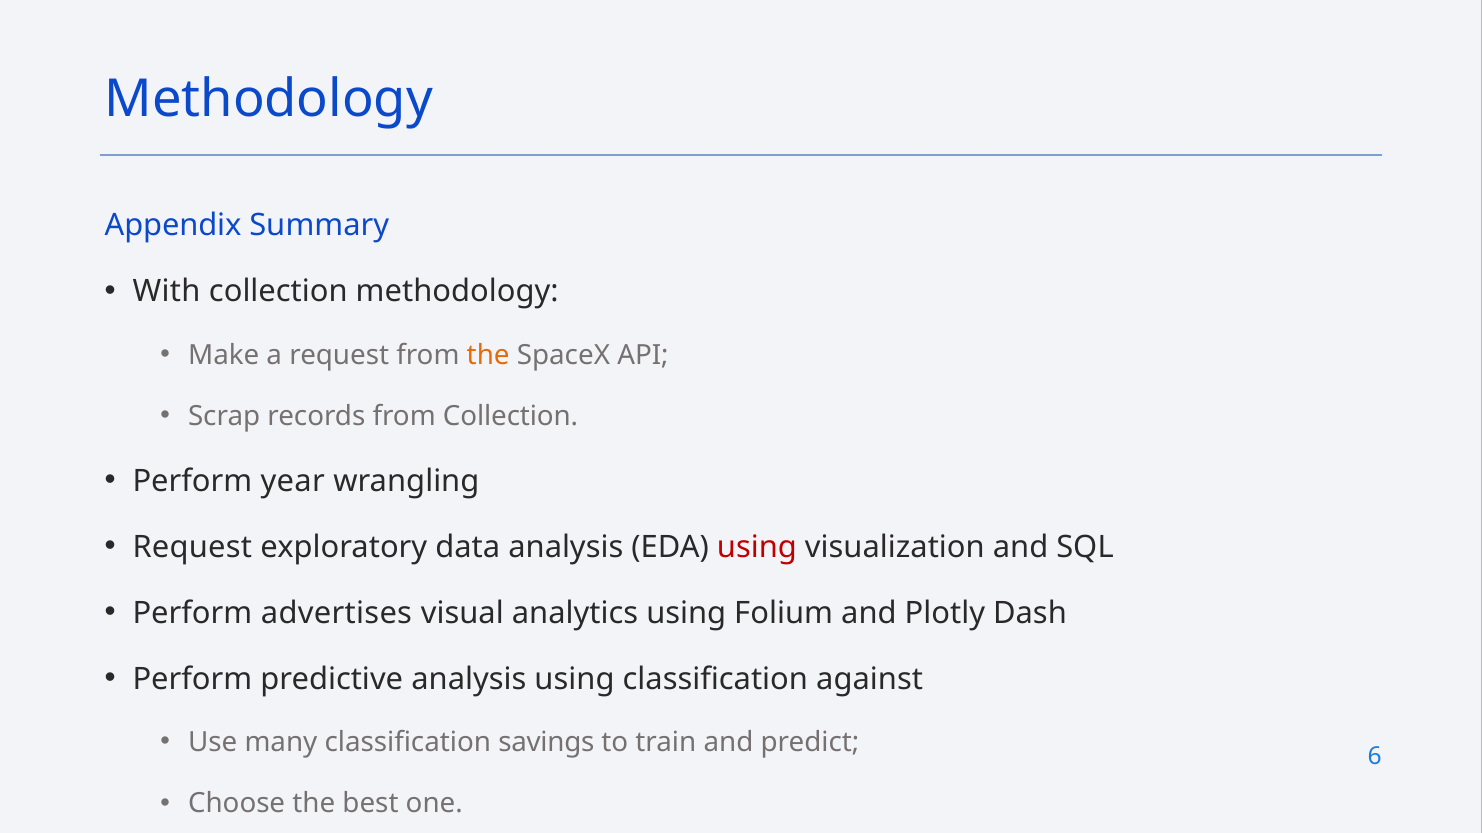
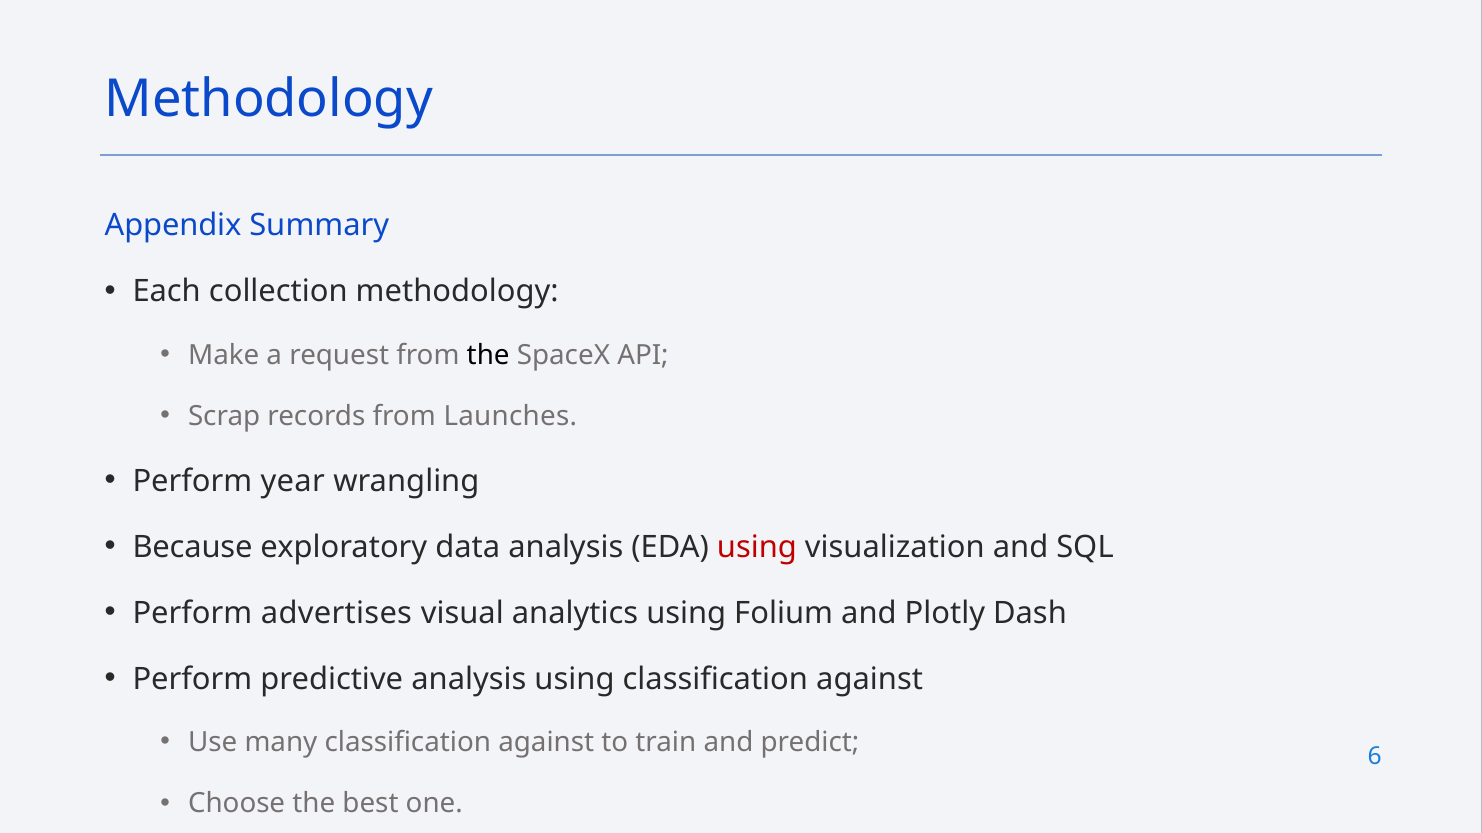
With: With -> Each (167, 292)
the colour: orange -> black (488, 355)
from Collection: Collection -> Launches (510, 417)
Request: Request -> Because (193, 547)
many classification savings: savings -> against (546, 743)
